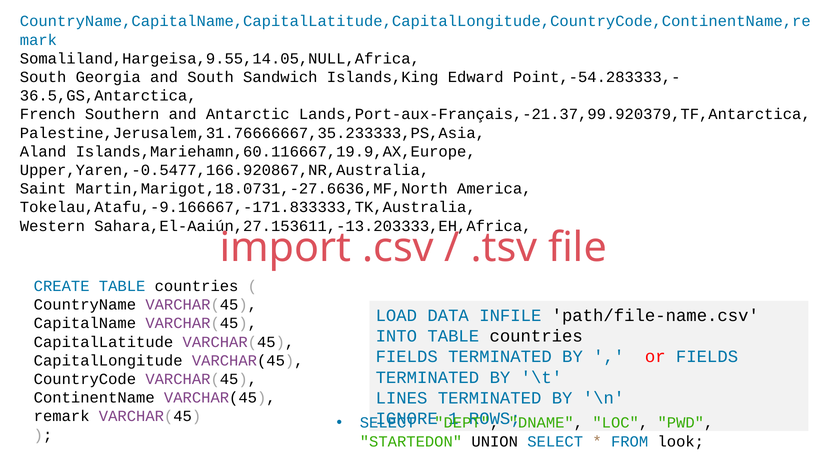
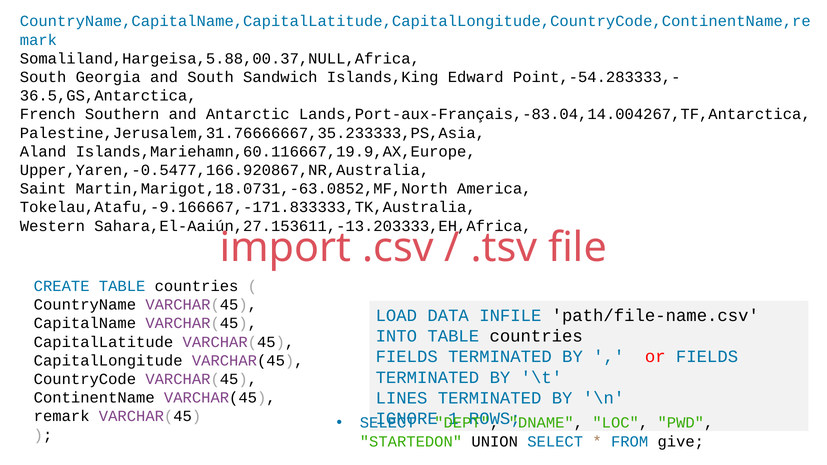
Somaliland,Hargeisa,9.55,14.05,NULL,Africa: Somaliland,Hargeisa,9.55,14.05,NULL,Africa -> Somaliland,Hargeisa,5.88,00.37,NULL,Africa (220, 59)
Lands,Port-aux-Français,-21.37,99.920379,TF,Antarctica: Lands,Port-aux-Français,-21.37,99.920379,TF,Antarctica -> Lands,Port-aux-Français,-83.04,14.004267,TF,Antarctica (555, 114)
Martin,Marigot,18.0731,-27.6636,MF,North: Martin,Marigot,18.0731,-27.6636,MF,North -> Martin,Marigot,18.0731,-63.0852,MF,North (262, 189)
look: look -> give (681, 442)
